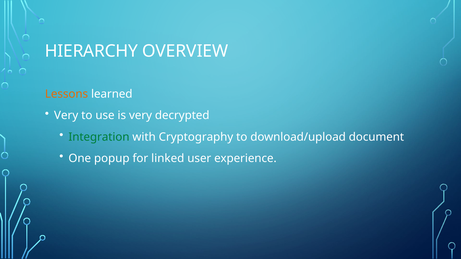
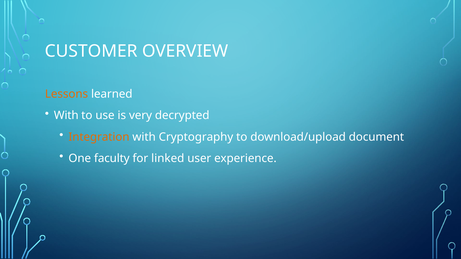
HIERARCHY: HIERARCHY -> CUSTOMER (91, 51)
Very: Very -> With (66, 116)
Integration colour: green -> orange (99, 137)
popup: popup -> faculty (112, 158)
